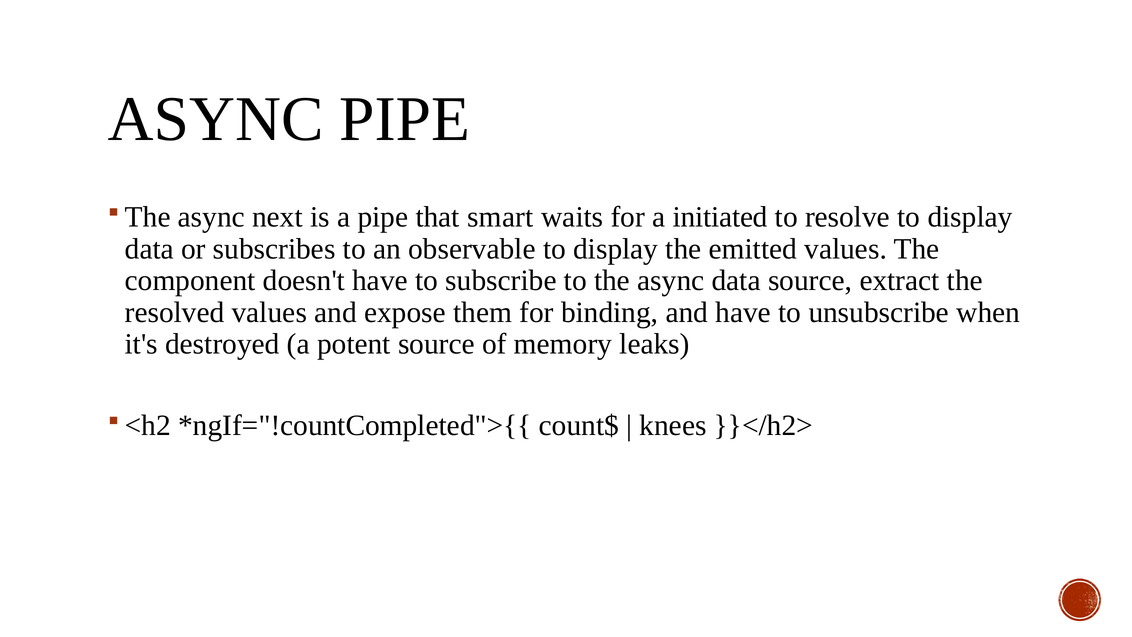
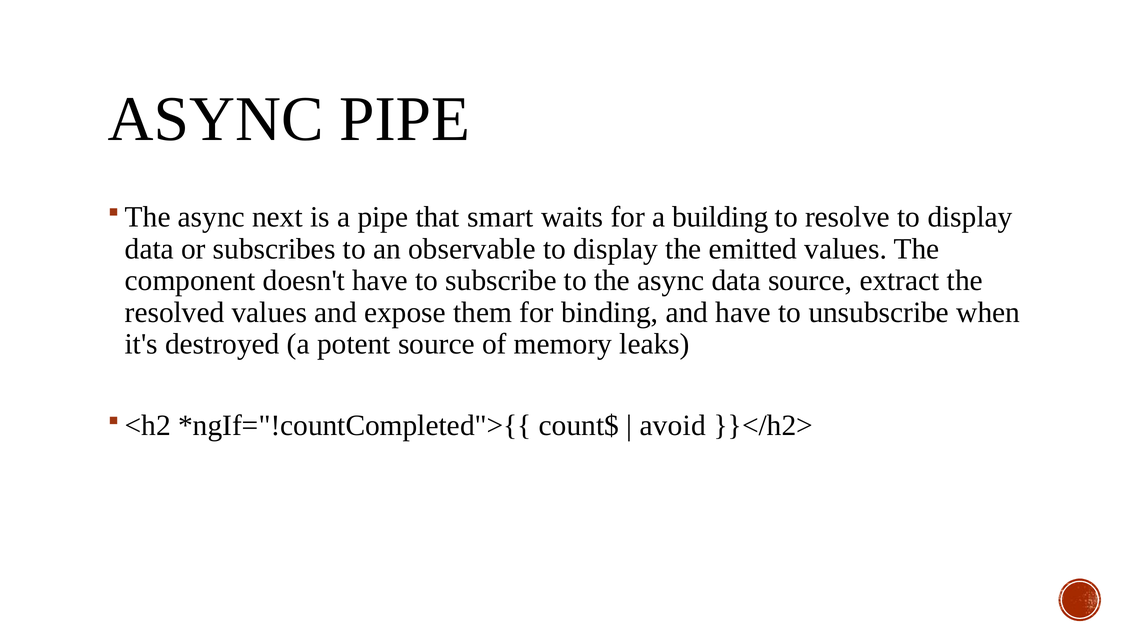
initiated: initiated -> building (720, 217)
knees: knees -> avoid (673, 425)
